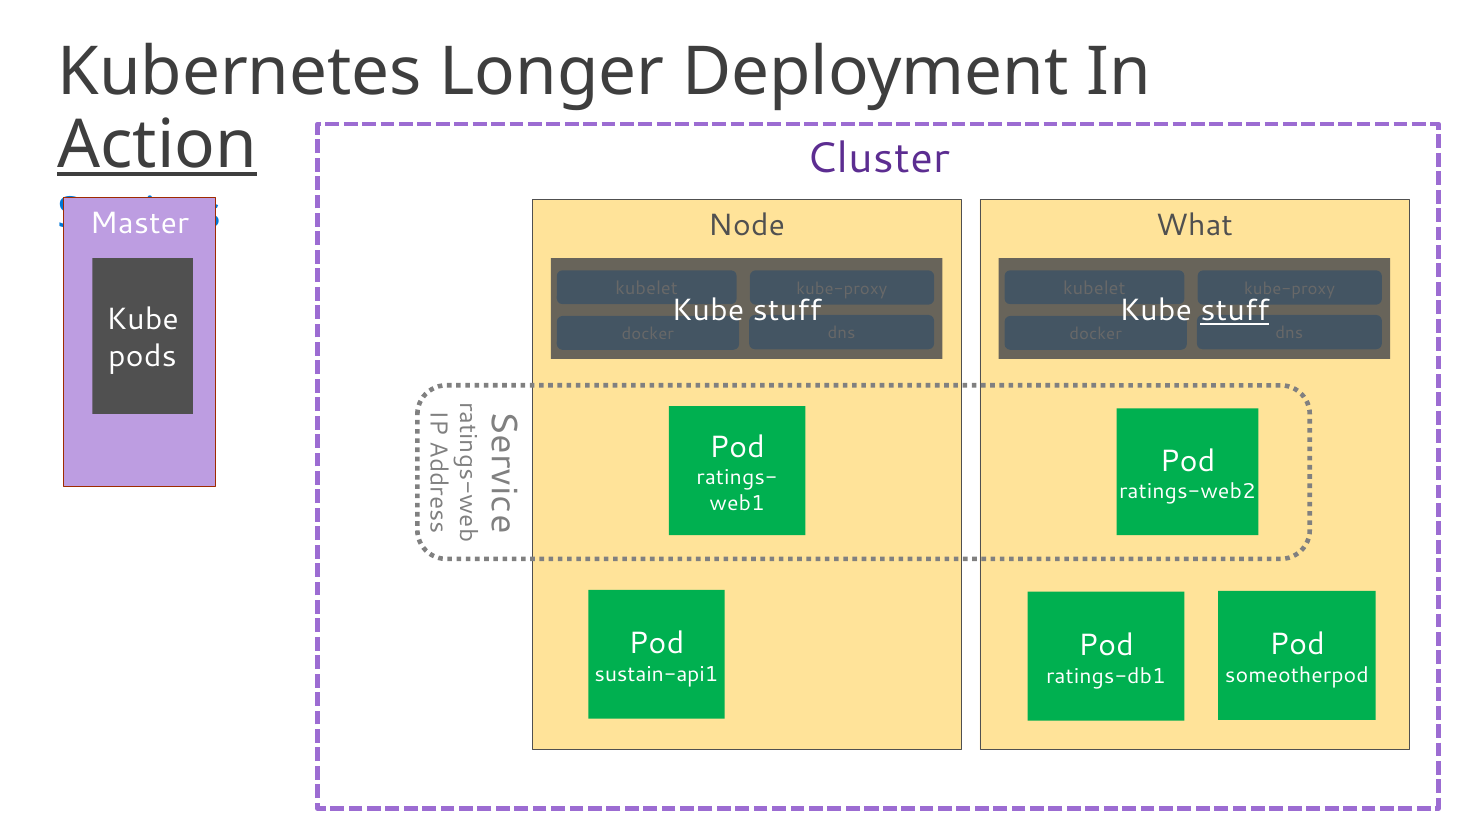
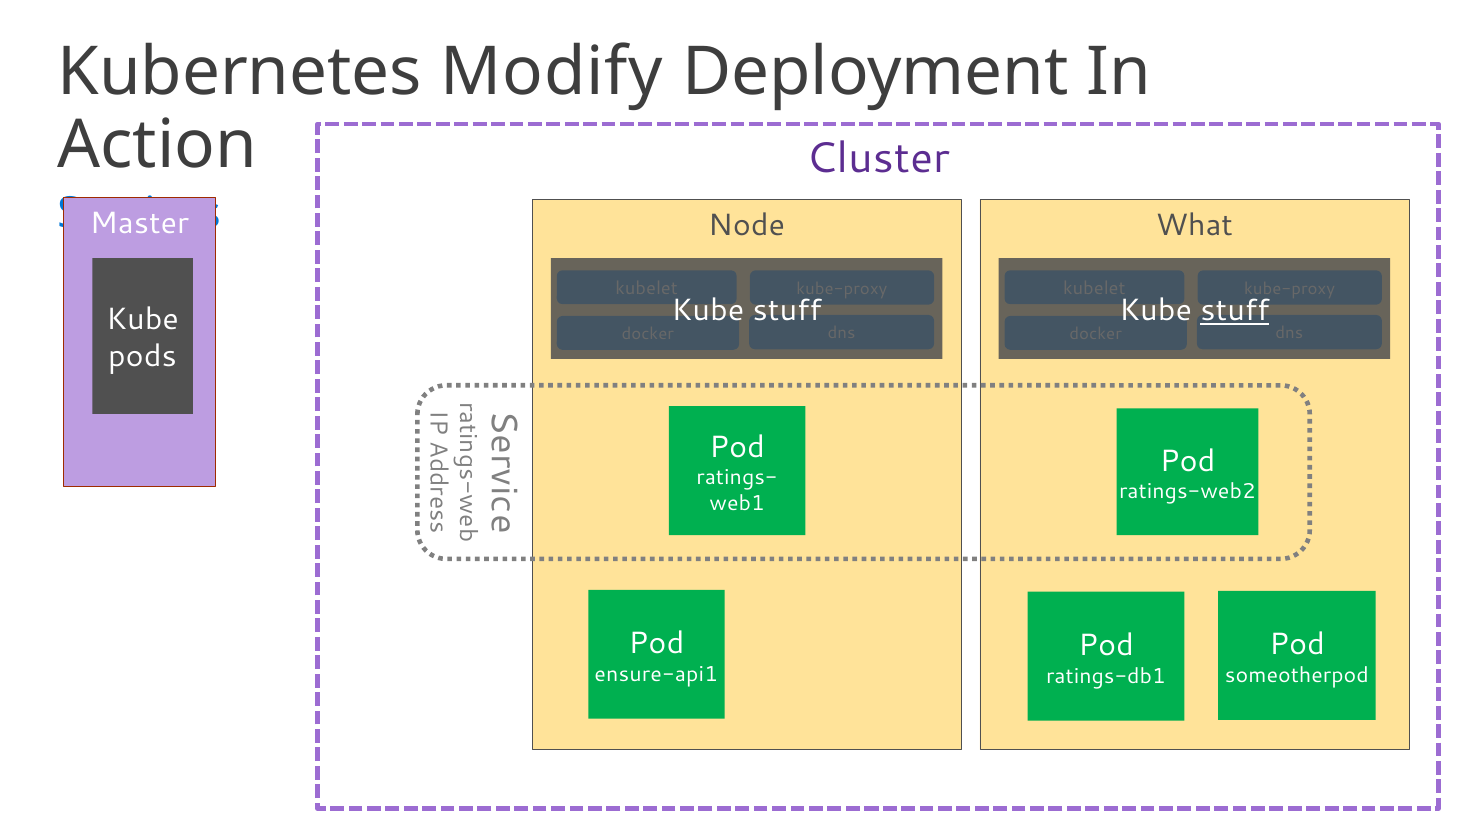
Longer: Longer -> Modify (552, 72)
Action underline: present -> none (157, 145)
sustain-api1: sustain-api1 -> ensure-api1 (656, 674)
